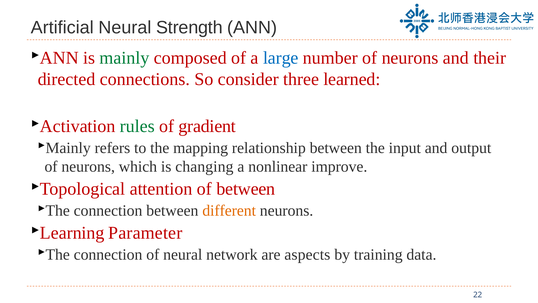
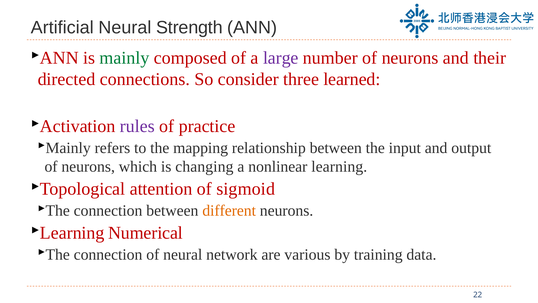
large colour: blue -> purple (281, 58)
rules colour: green -> purple (137, 126)
gradient: gradient -> practice (207, 126)
improve: improve -> learning (339, 167)
of between: between -> sigmoid (246, 189)
Parameter: Parameter -> Numerical (145, 233)
aspects: aspects -> various (307, 254)
